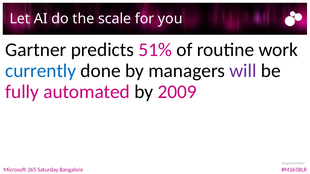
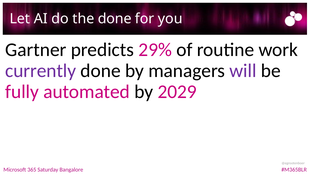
the scale: scale -> done (115, 19)
51%: 51% -> 29% (155, 50)
currently colour: blue -> purple (41, 71)
2009: 2009 -> 2029 (177, 92)
